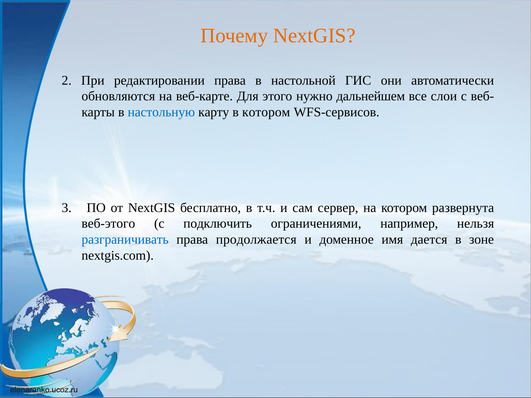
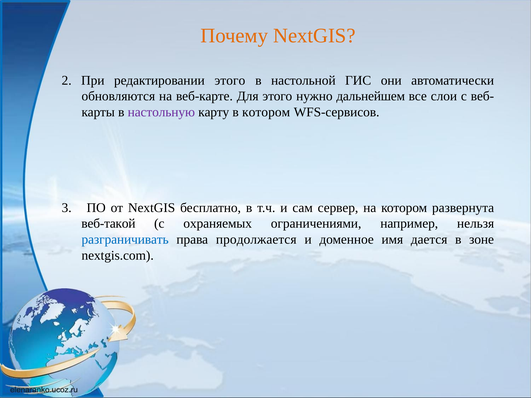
редактировании права: права -> этого (230, 80)
настольную colour: blue -> purple (161, 112)
веб-этого: веб-этого -> веб-такой (108, 224)
подключить: подключить -> охраняемых (218, 224)
